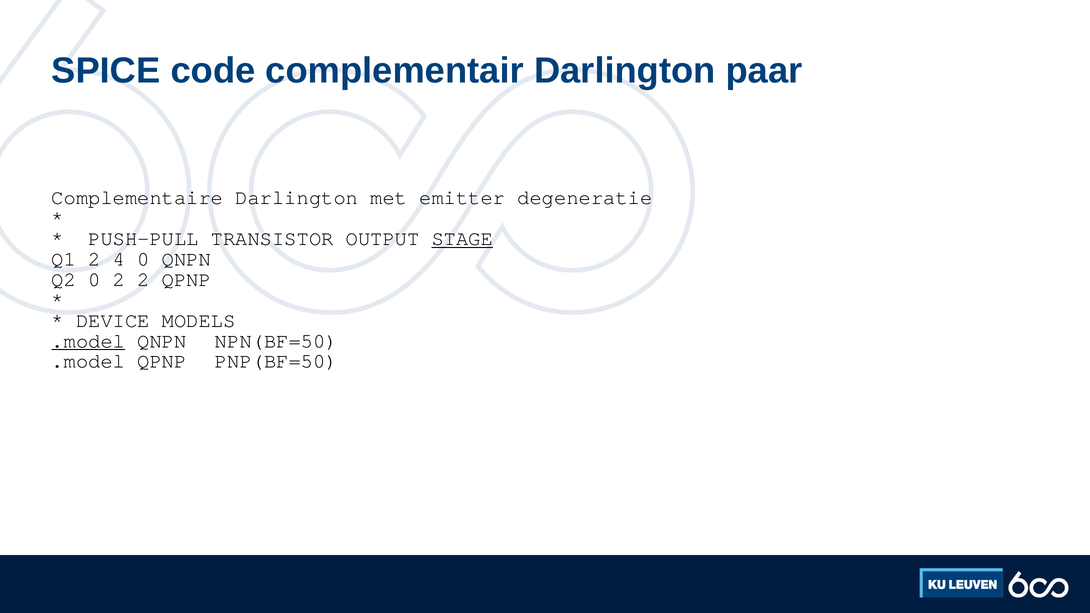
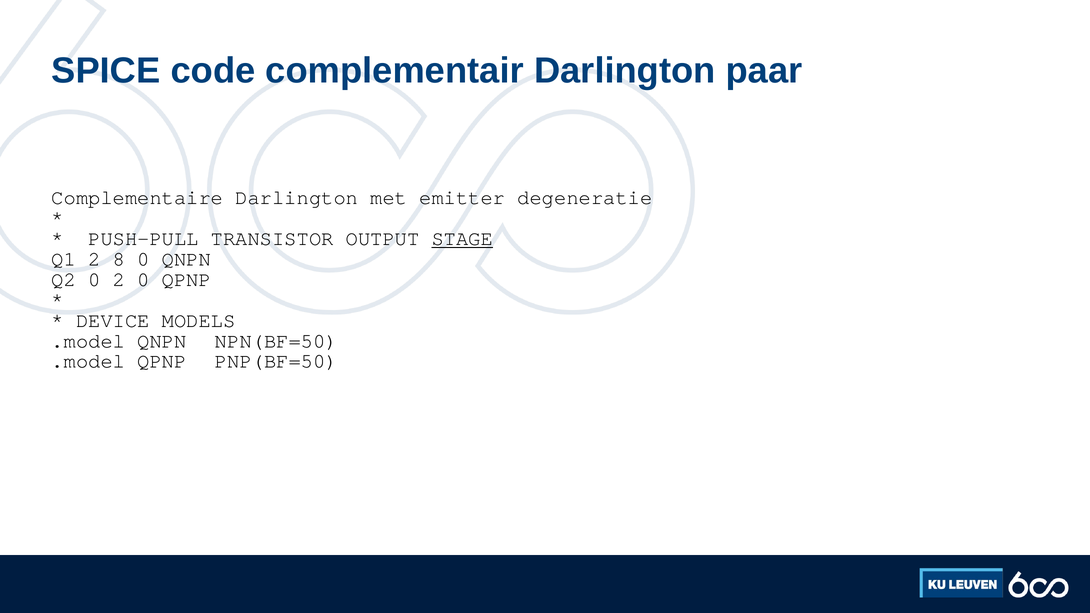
4: 4 -> 8 (119, 259)
2 2: 2 -> 0 (143, 280)
.model underline: present -> none (88, 341)
